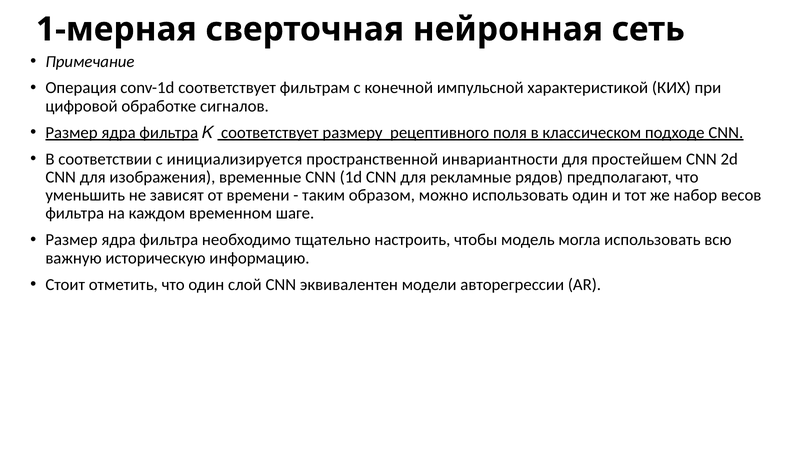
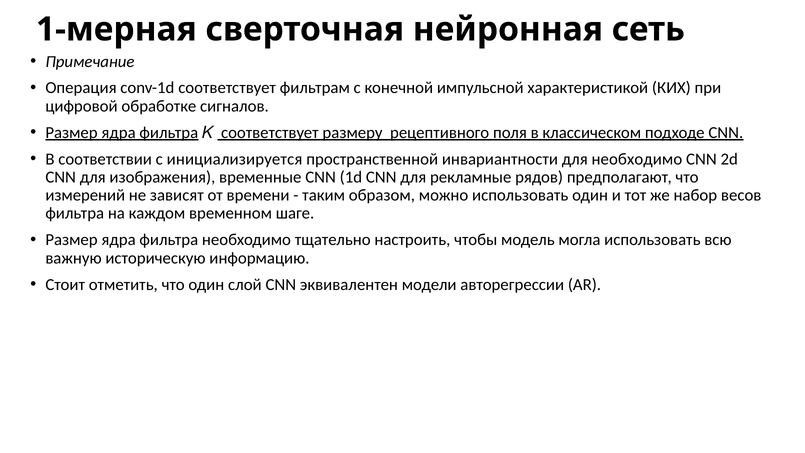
для простейшем: простейшем -> необходимо (637, 159)
уменьшить: уменьшить -> измерений (85, 195)
